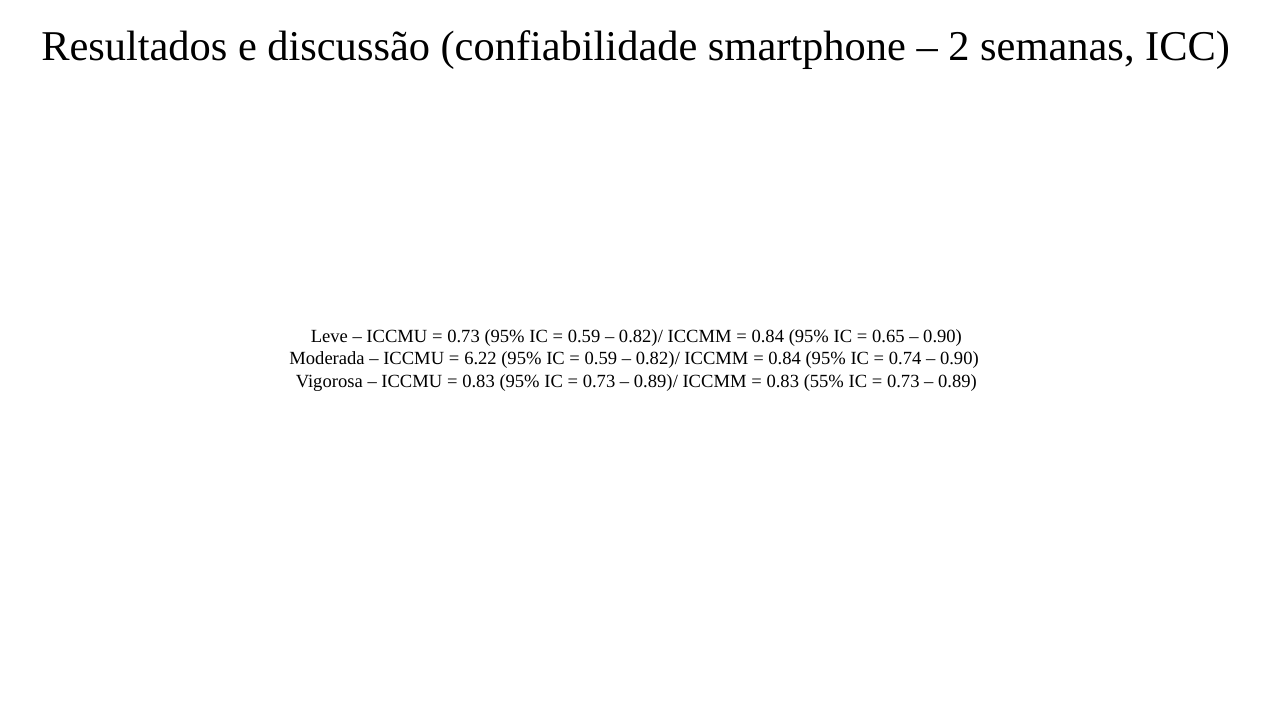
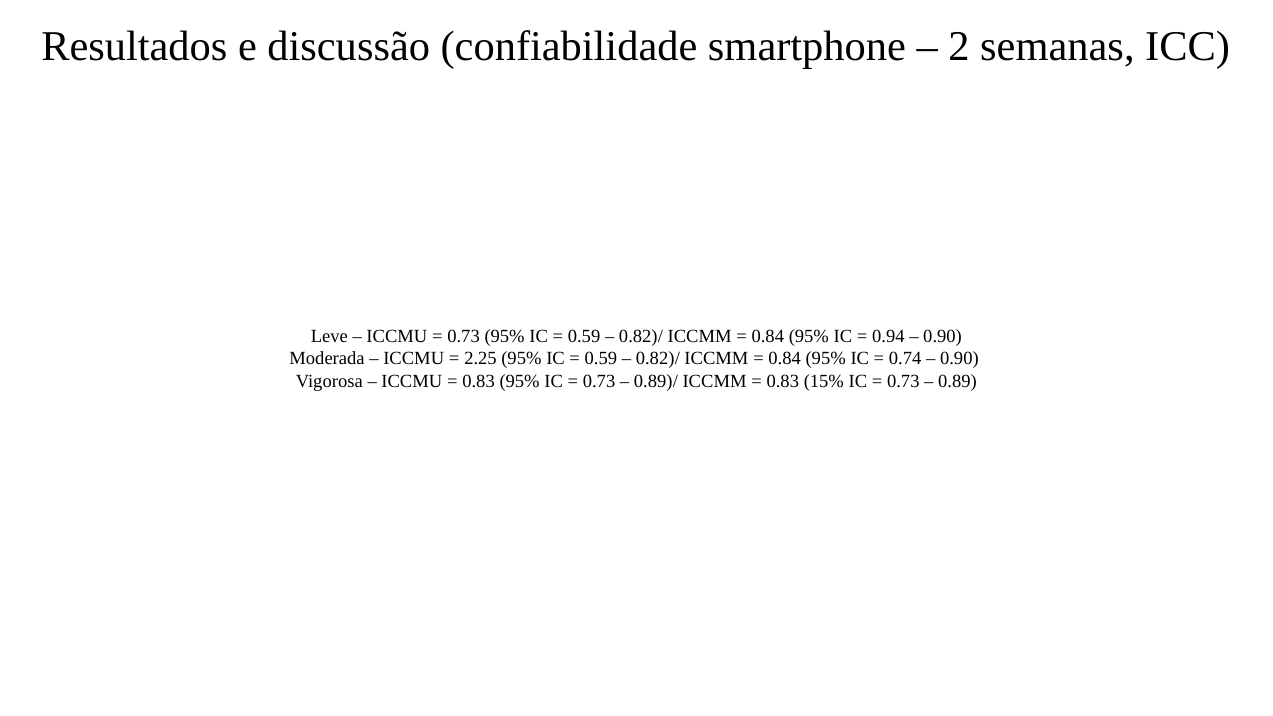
0.65: 0.65 -> 0.94 (888, 337)
6.22: 6.22 -> 2.25 (480, 359)
55%: 55% -> 15% (824, 381)
